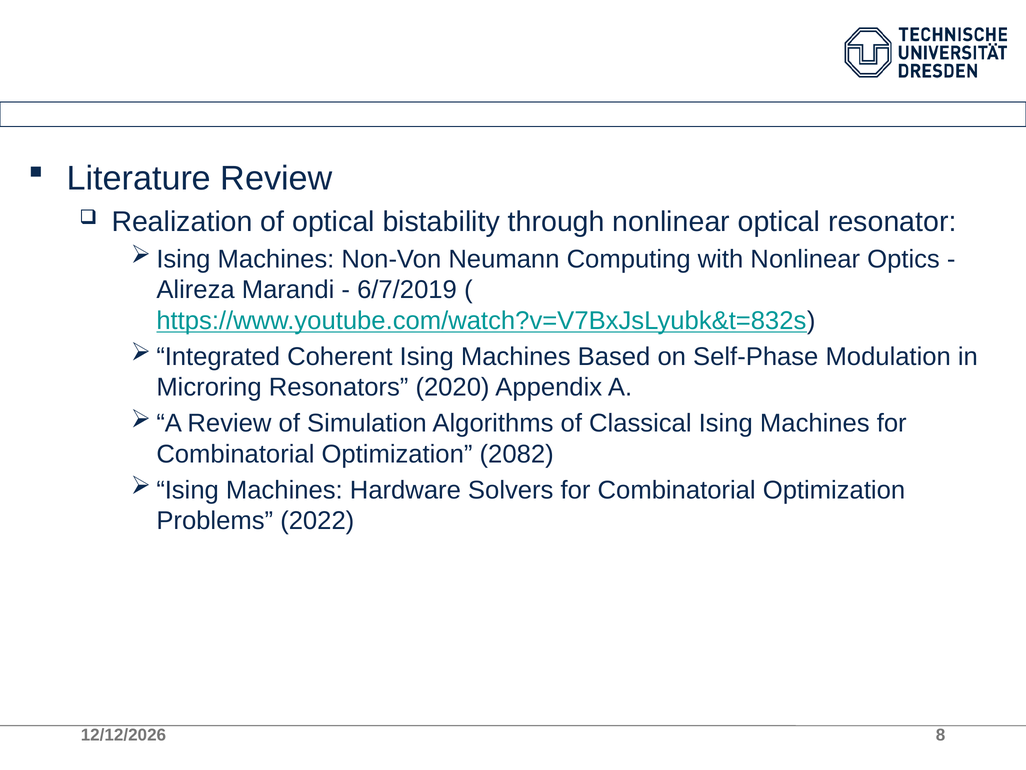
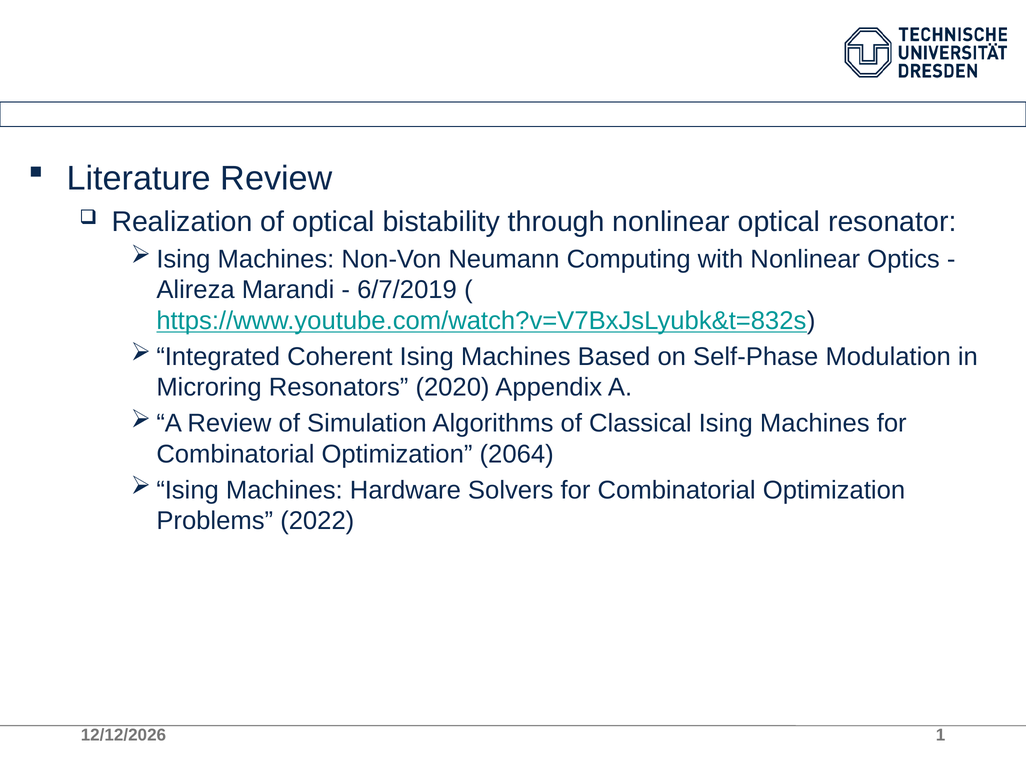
2082: 2082 -> 2064 (517, 454)
8: 8 -> 1 (941, 735)
